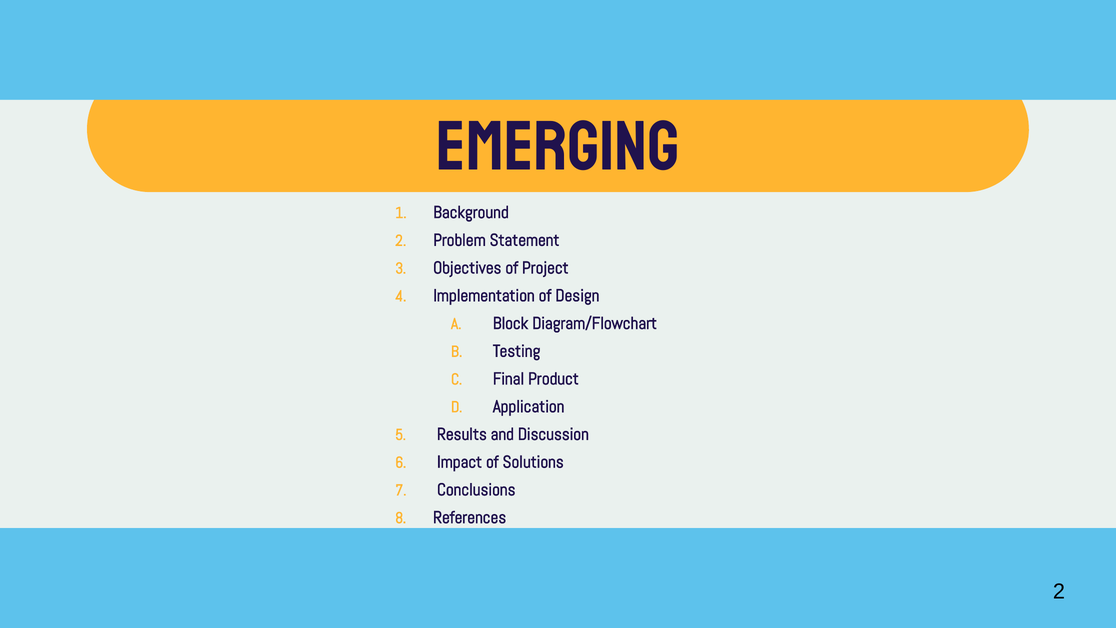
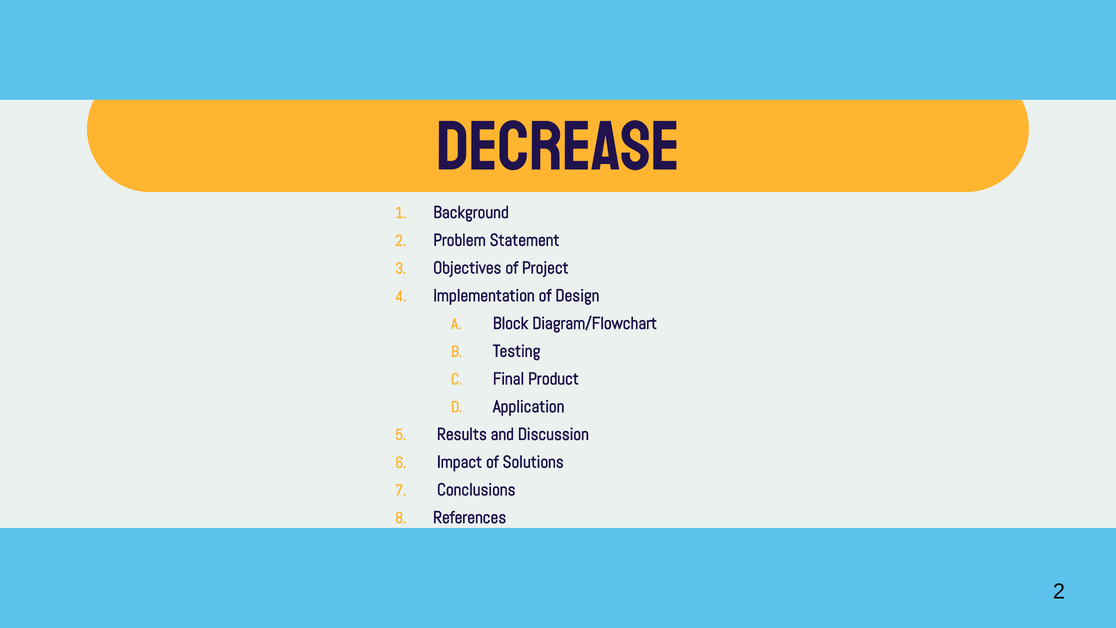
Emerging: Emerging -> Decrease (558, 147)
